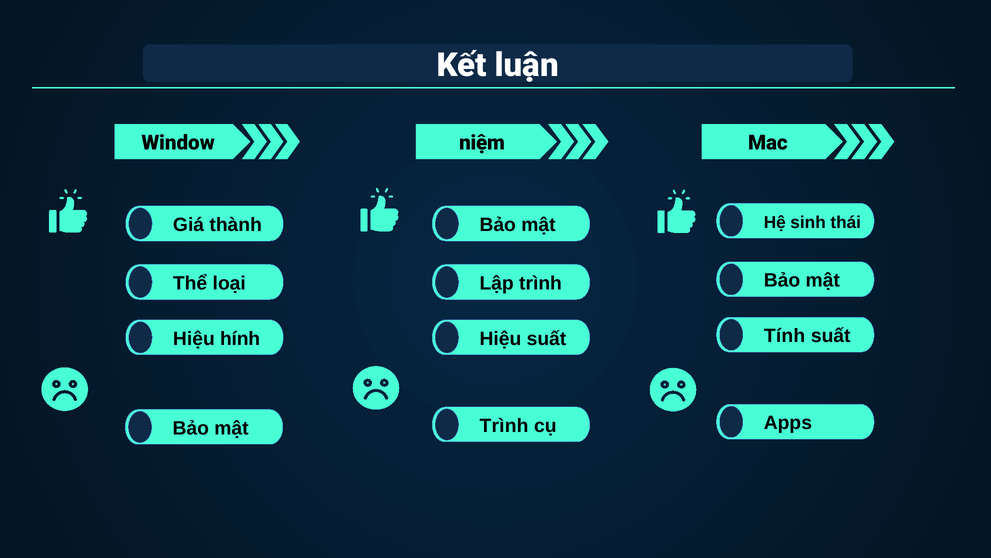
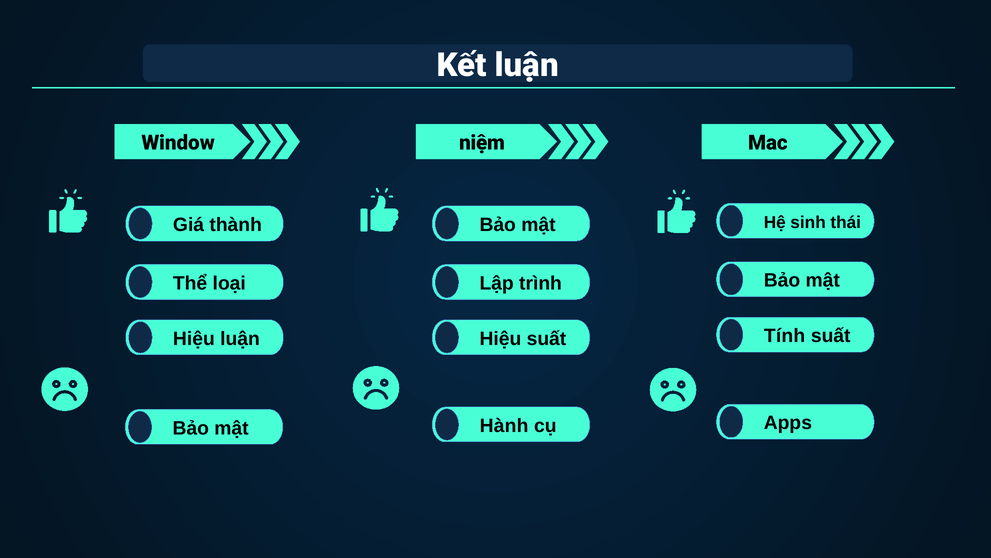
Hiệu hính: hính -> luận (240, 338)
Trình: Trình -> Hành (504, 425)
